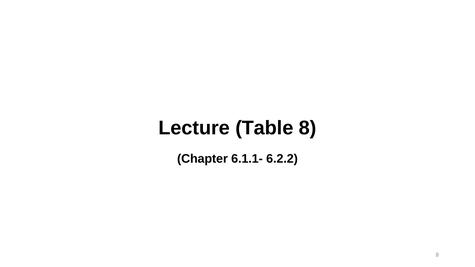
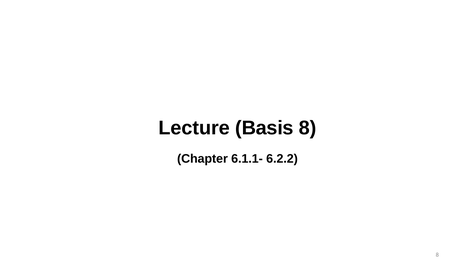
Table: Table -> Basis (264, 128)
